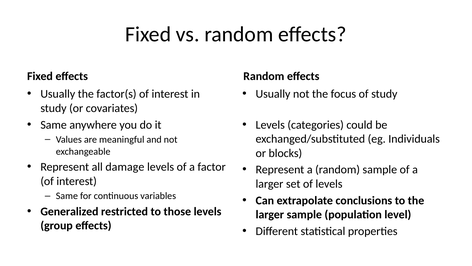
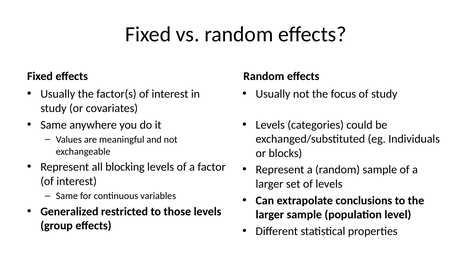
damage: damage -> blocking (125, 167)
